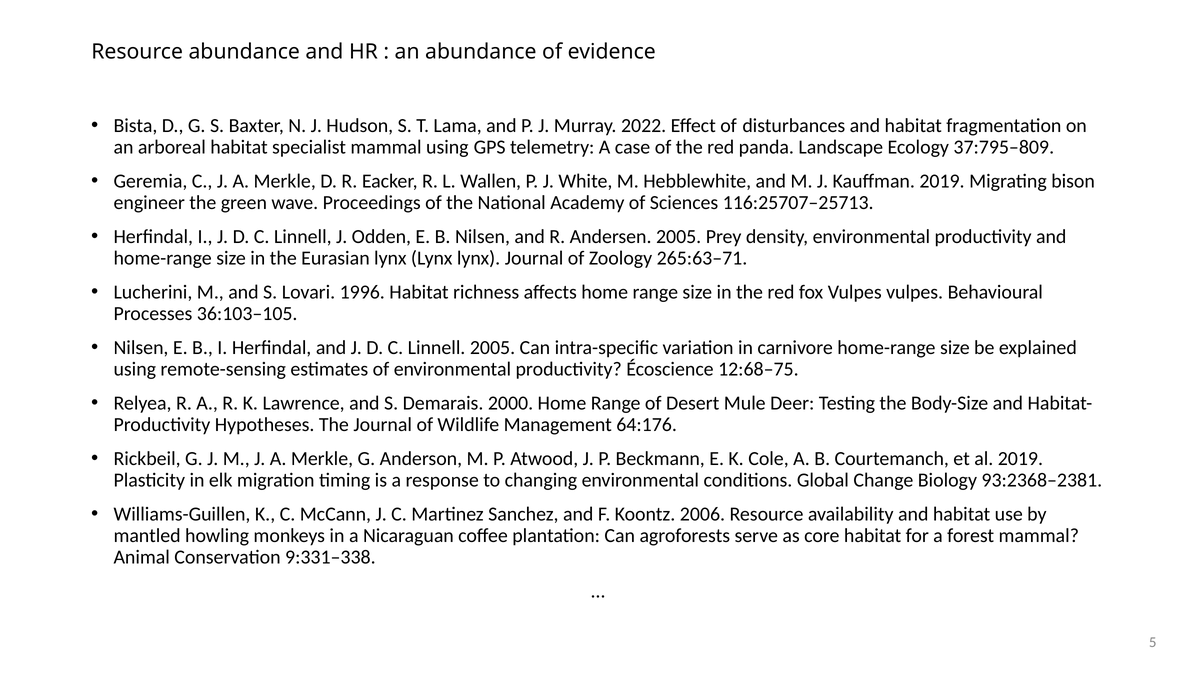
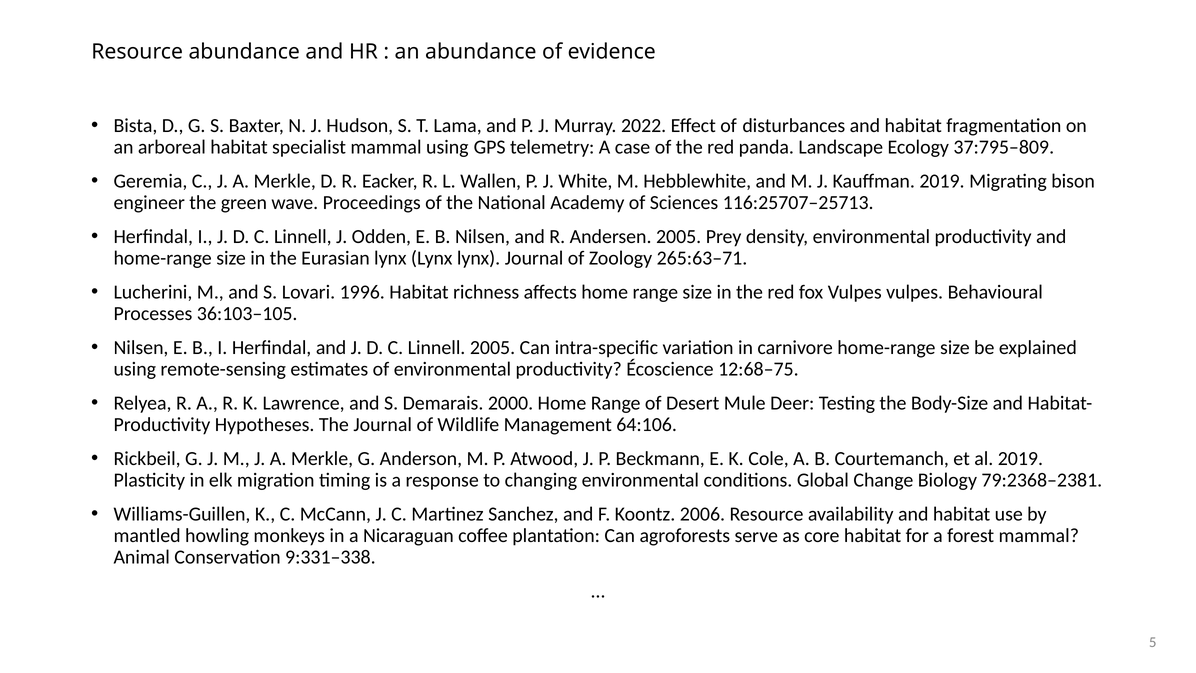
64:176: 64:176 -> 64:106 (647, 424)
93:2368–2381: 93:2368–2381 -> 79:2368–2381 (1042, 480)
